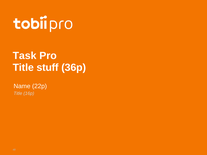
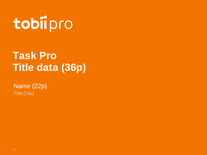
stuff: stuff -> data (48, 68)
